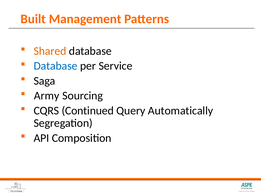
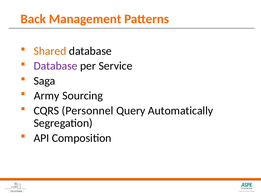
Built: Built -> Back (33, 19)
Database colour: blue -> purple (56, 66)
Continued: Continued -> Personnel (88, 110)
